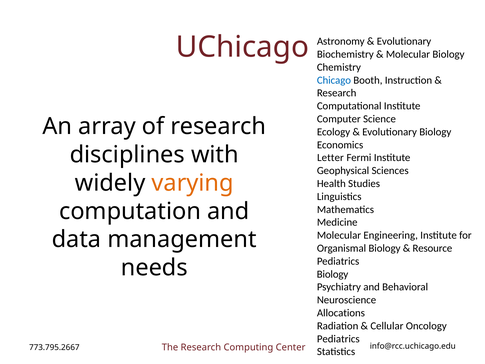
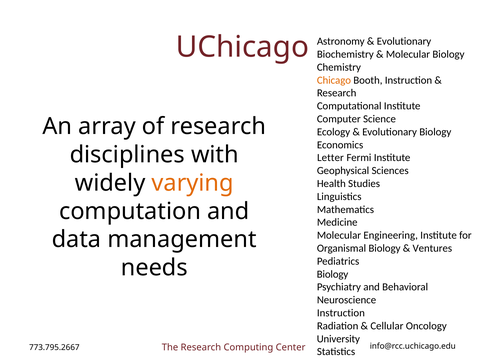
Chicago colour: blue -> orange (334, 80)
Resource: Resource -> Ventures (432, 248)
Allocations: Allocations -> Instruction (341, 313)
Pediatrics: Pediatrics -> University (338, 339)
